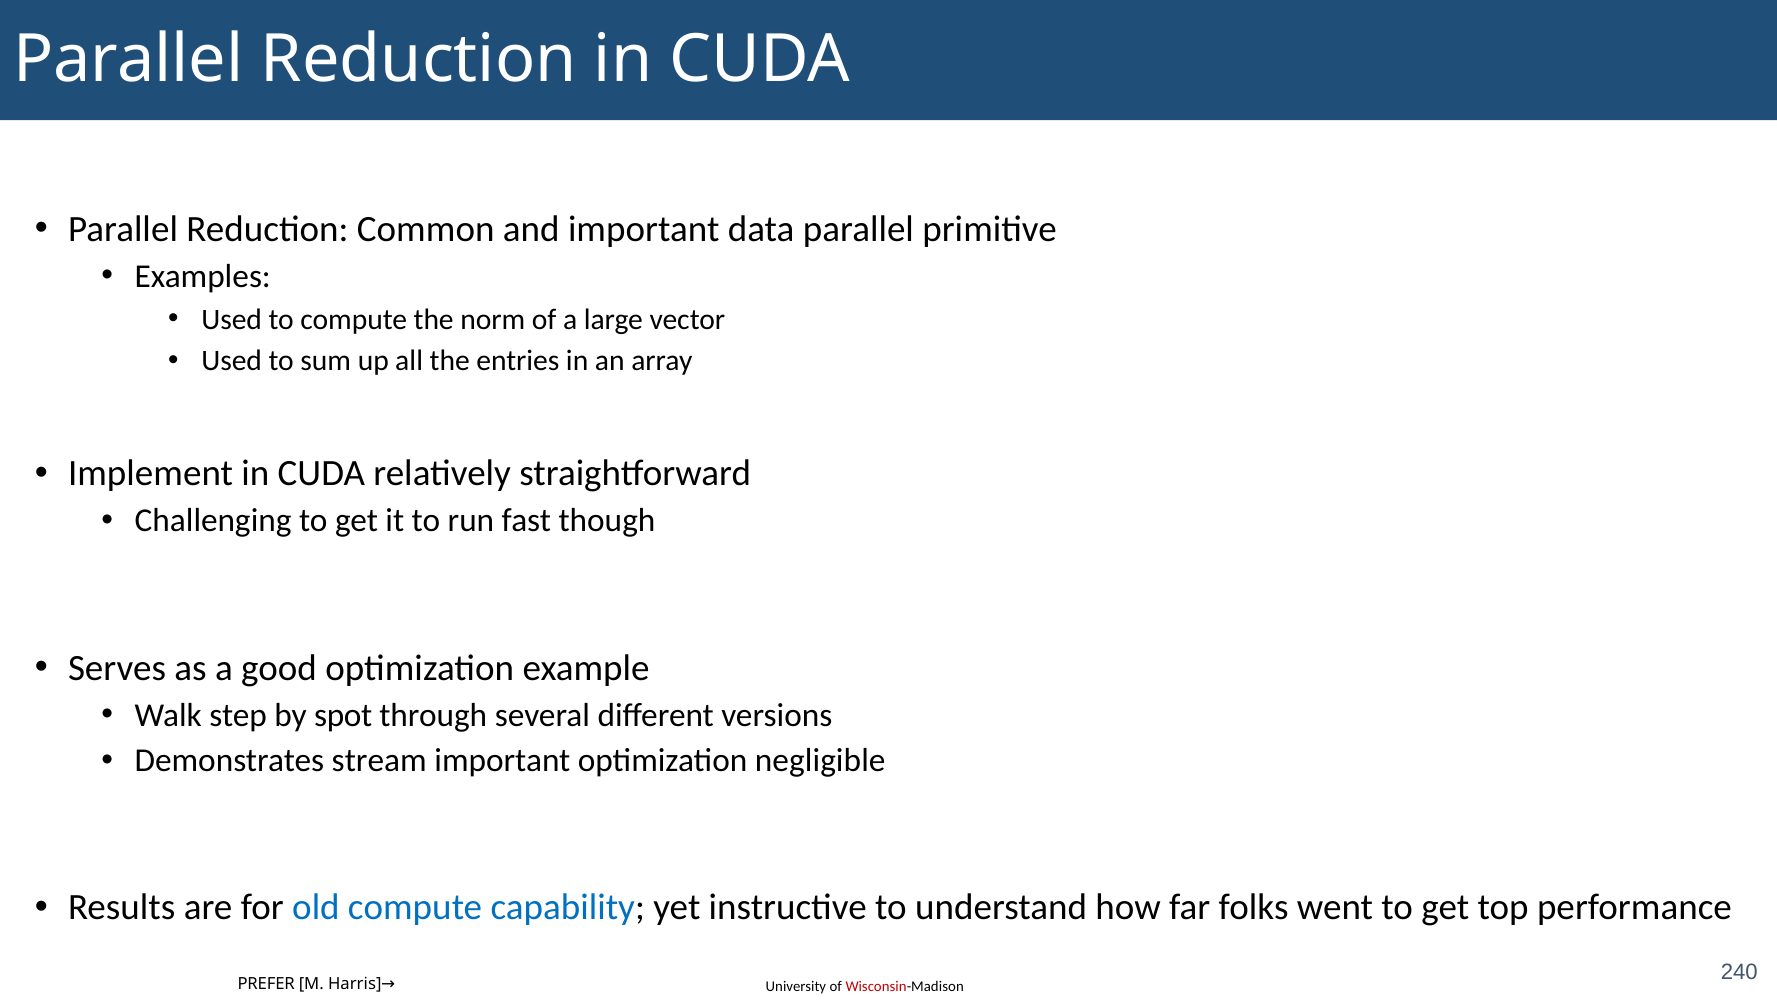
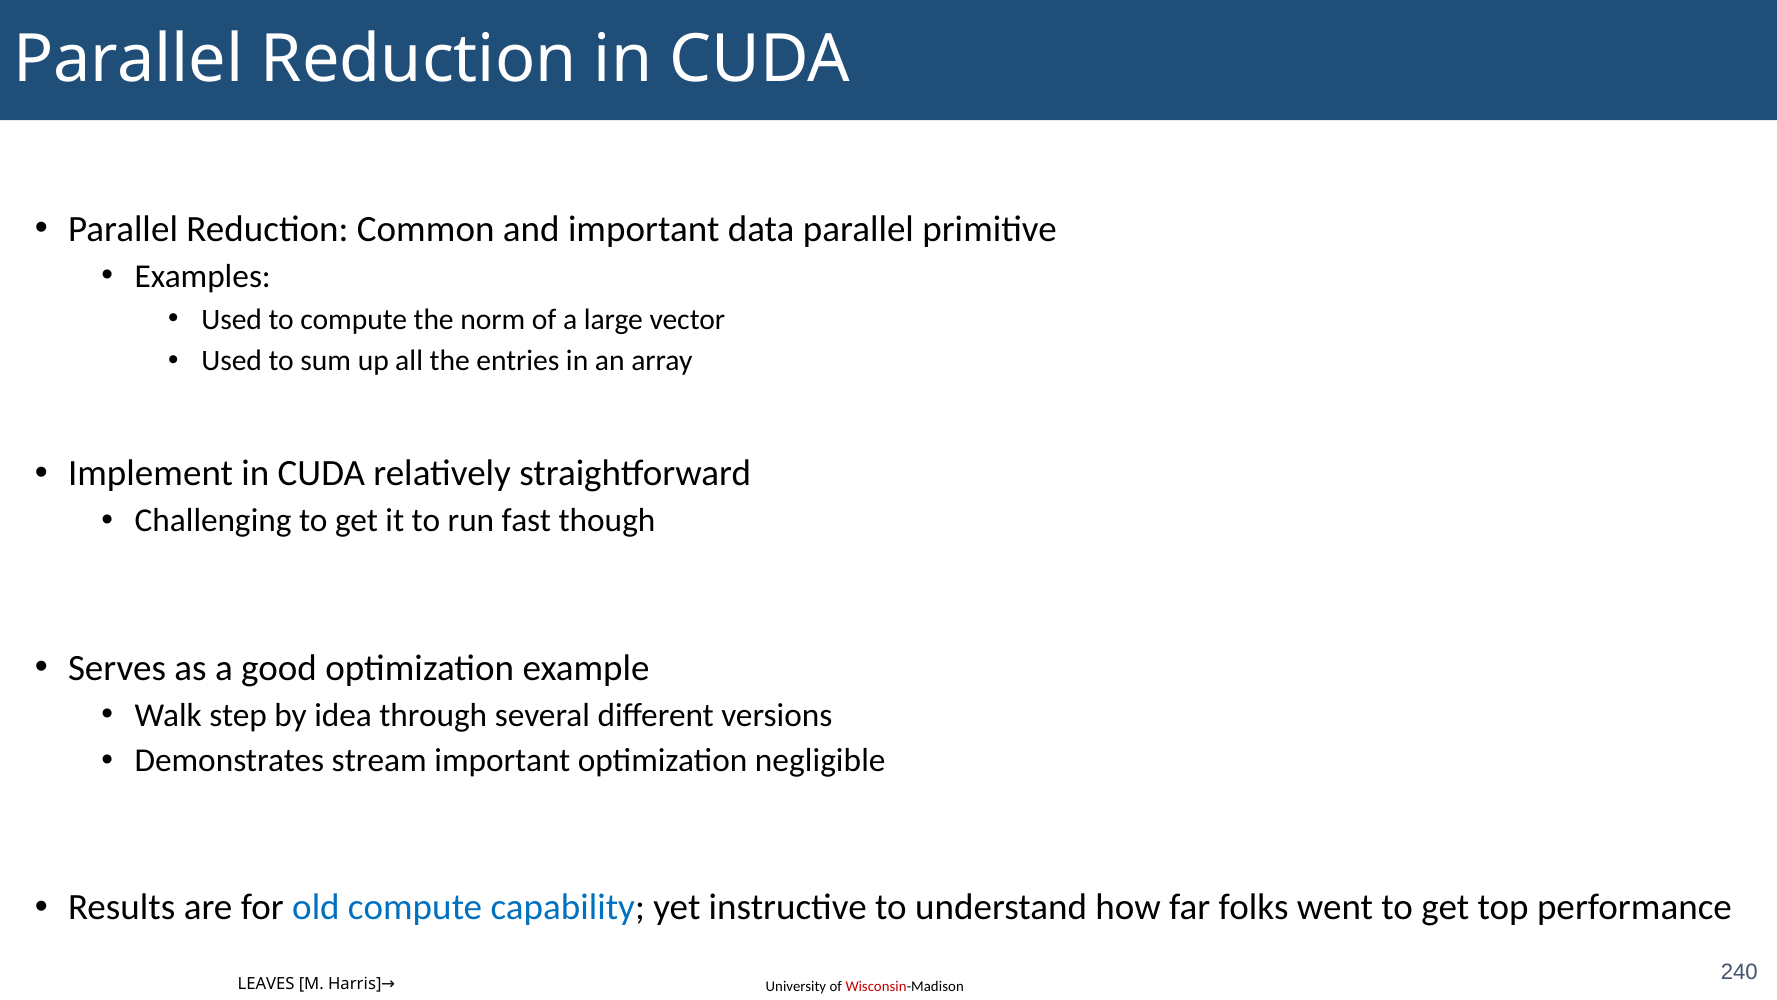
spot: spot -> idea (343, 715)
PREFER: PREFER -> LEAVES (266, 984)
